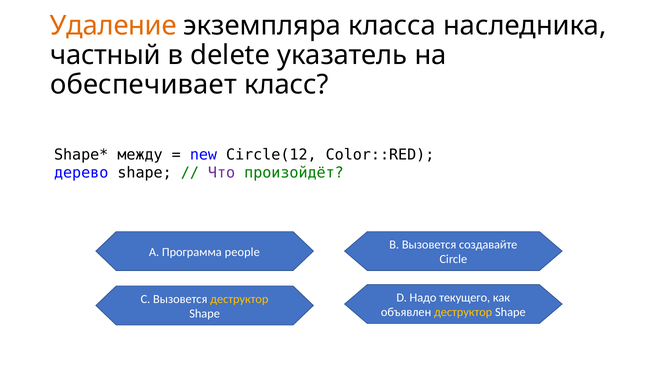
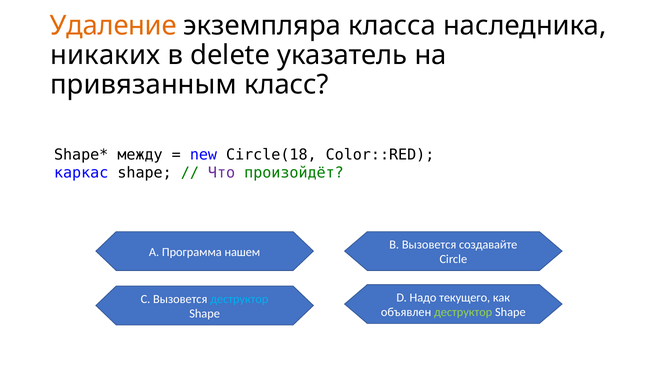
частный: частный -> никаких (105, 55)
обеспечивает: обеспечивает -> привязанным (144, 85)
Circle(12: Circle(12 -> Circle(18 (271, 155)
дерево: дерево -> каркас (81, 173)
people: people -> нашем (242, 252)
деструктор colour: yellow -> light blue (239, 299)
деструктор colour: yellow -> light green (463, 312)
